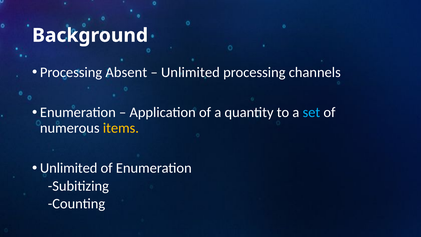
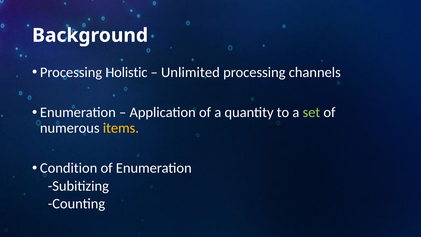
Absent: Absent -> Holistic (126, 72)
set colour: light blue -> light green (311, 112)
Unlimited: Unlimited -> Condition (69, 168)
